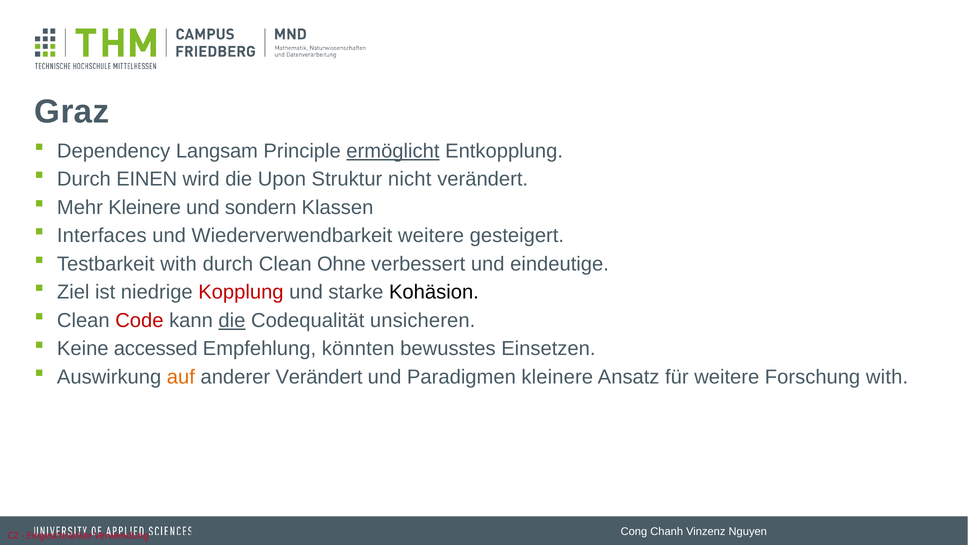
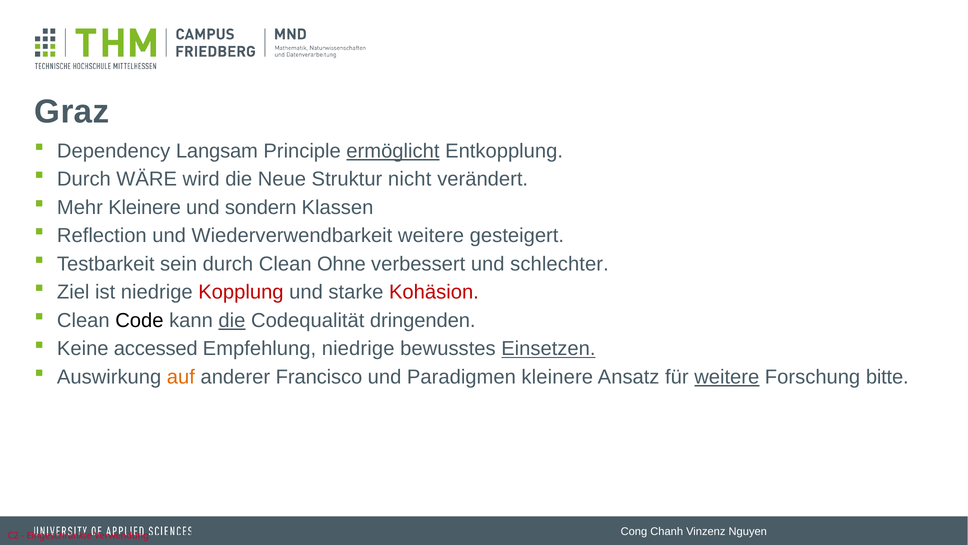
EINEN: EINEN -> WÄRE (147, 179)
Upon: Upon -> Neue (282, 179)
Interfaces: Interfaces -> Reflection (102, 236)
Testbarkeit with: with -> sein (179, 264)
eindeutige: eindeutige -> schlechter (559, 264)
Kohäsion colour: black -> red (434, 292)
Code colour: red -> black (139, 320)
unsicheren: unsicheren -> dringenden (423, 320)
Empfehlung könnten: könnten -> niedrige (358, 349)
Einsetzen underline: none -> present (548, 349)
anderer Verändert: Verändert -> Francisco (319, 377)
weitere underline: none -> present (727, 377)
Forschung with: with -> bitte (887, 377)
